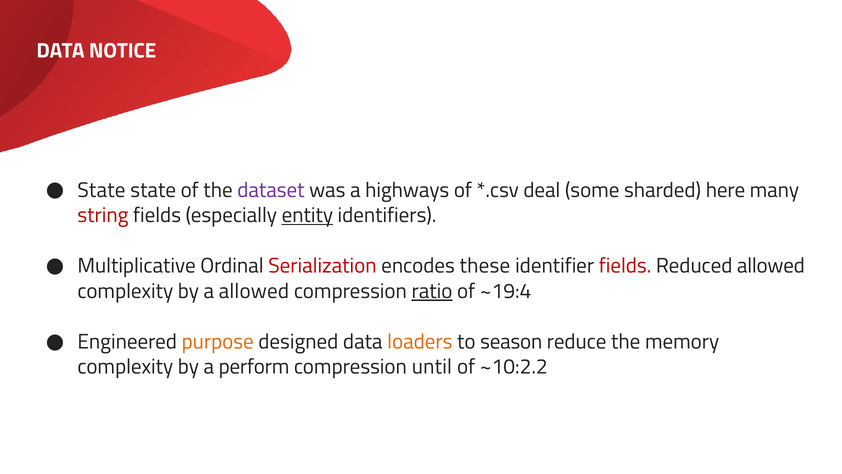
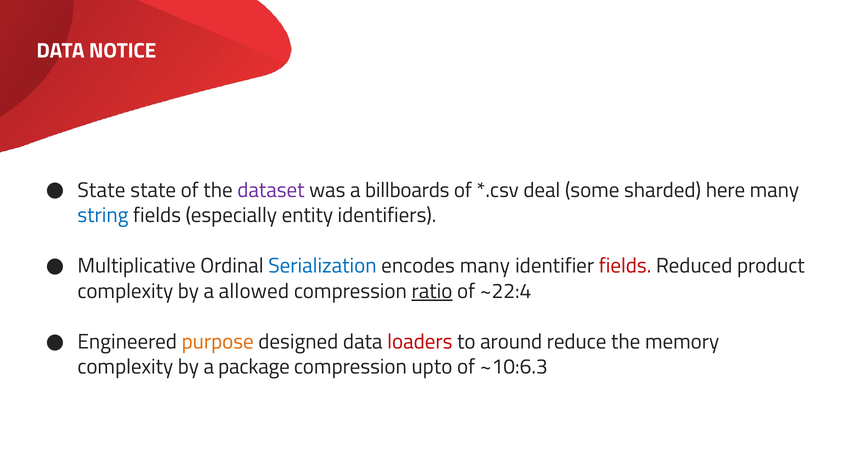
highways: highways -> billboards (407, 190)
string colour: red -> blue (103, 215)
entity underline: present -> none (307, 215)
Serialization colour: red -> blue (322, 266)
encodes these: these -> many (485, 266)
Reduced allowed: allowed -> product (771, 266)
~19:4: ~19:4 -> ~22:4 (506, 291)
loaders colour: orange -> red (420, 341)
season: season -> around (511, 341)
perform: perform -> package (254, 367)
until: until -> upto (432, 367)
~10:2.2: ~10:2.2 -> ~10:6.3 (514, 367)
